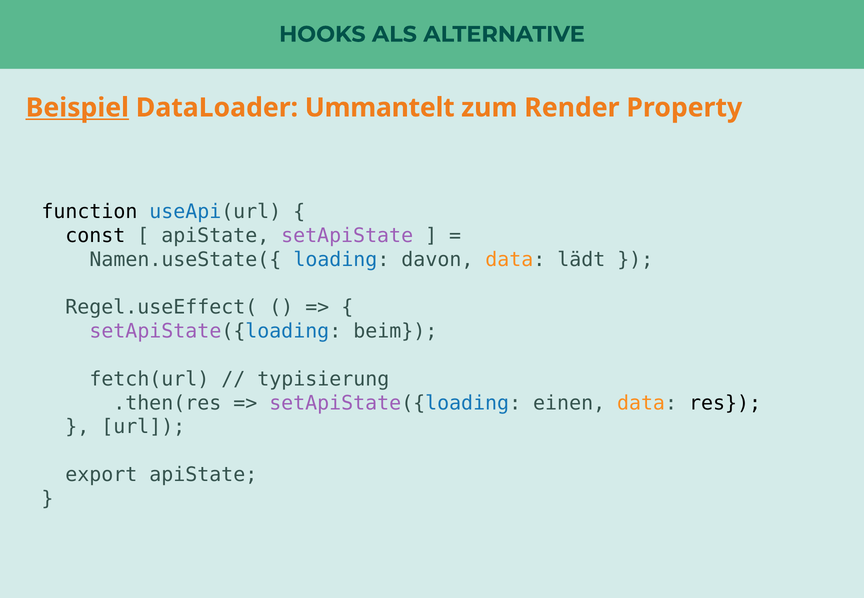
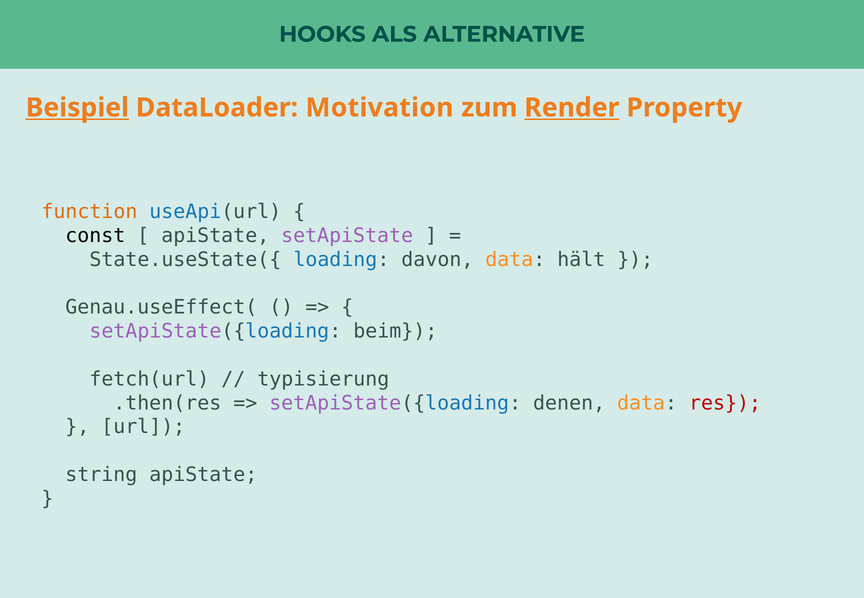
Ummantelt: Ummantelt -> Motivation (379, 108)
Render underline: none -> present (572, 108)
function colour: black -> orange (89, 212)
Namen.useState({: Namen.useState({ -> State.useState({ (185, 260)
lädt: lädt -> hält (581, 260)
Regel.useEffect(: Regel.useEffect( -> Genau.useEffect( (161, 307)
einen: einen -> denen (569, 403)
res colour: black -> red (725, 403)
export: export -> string (101, 475)
